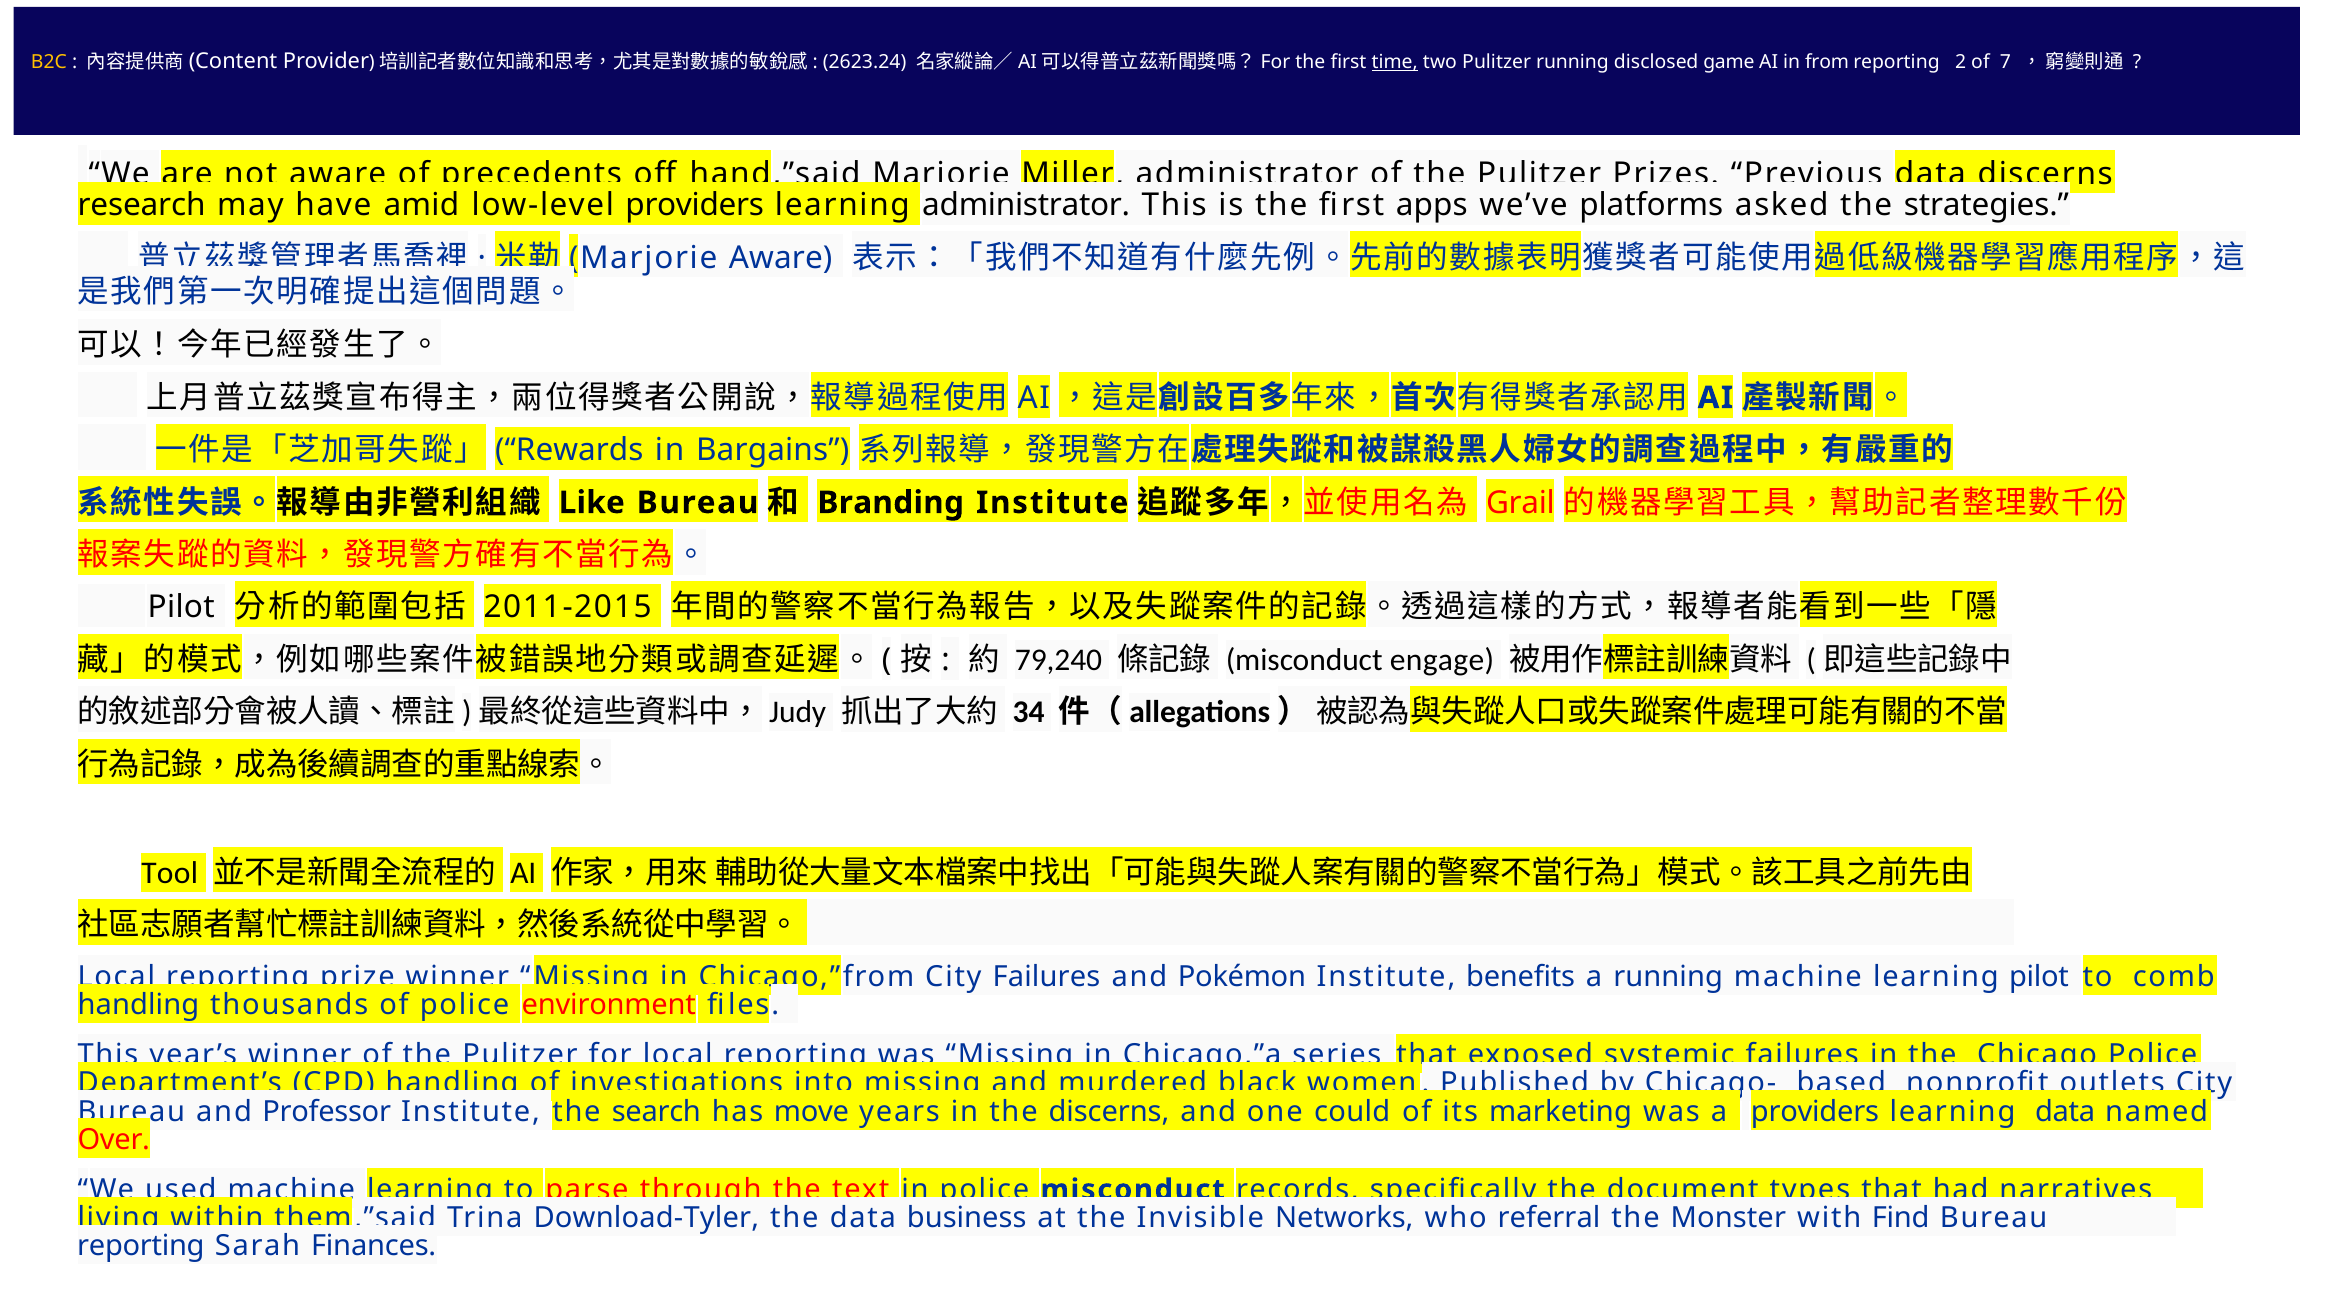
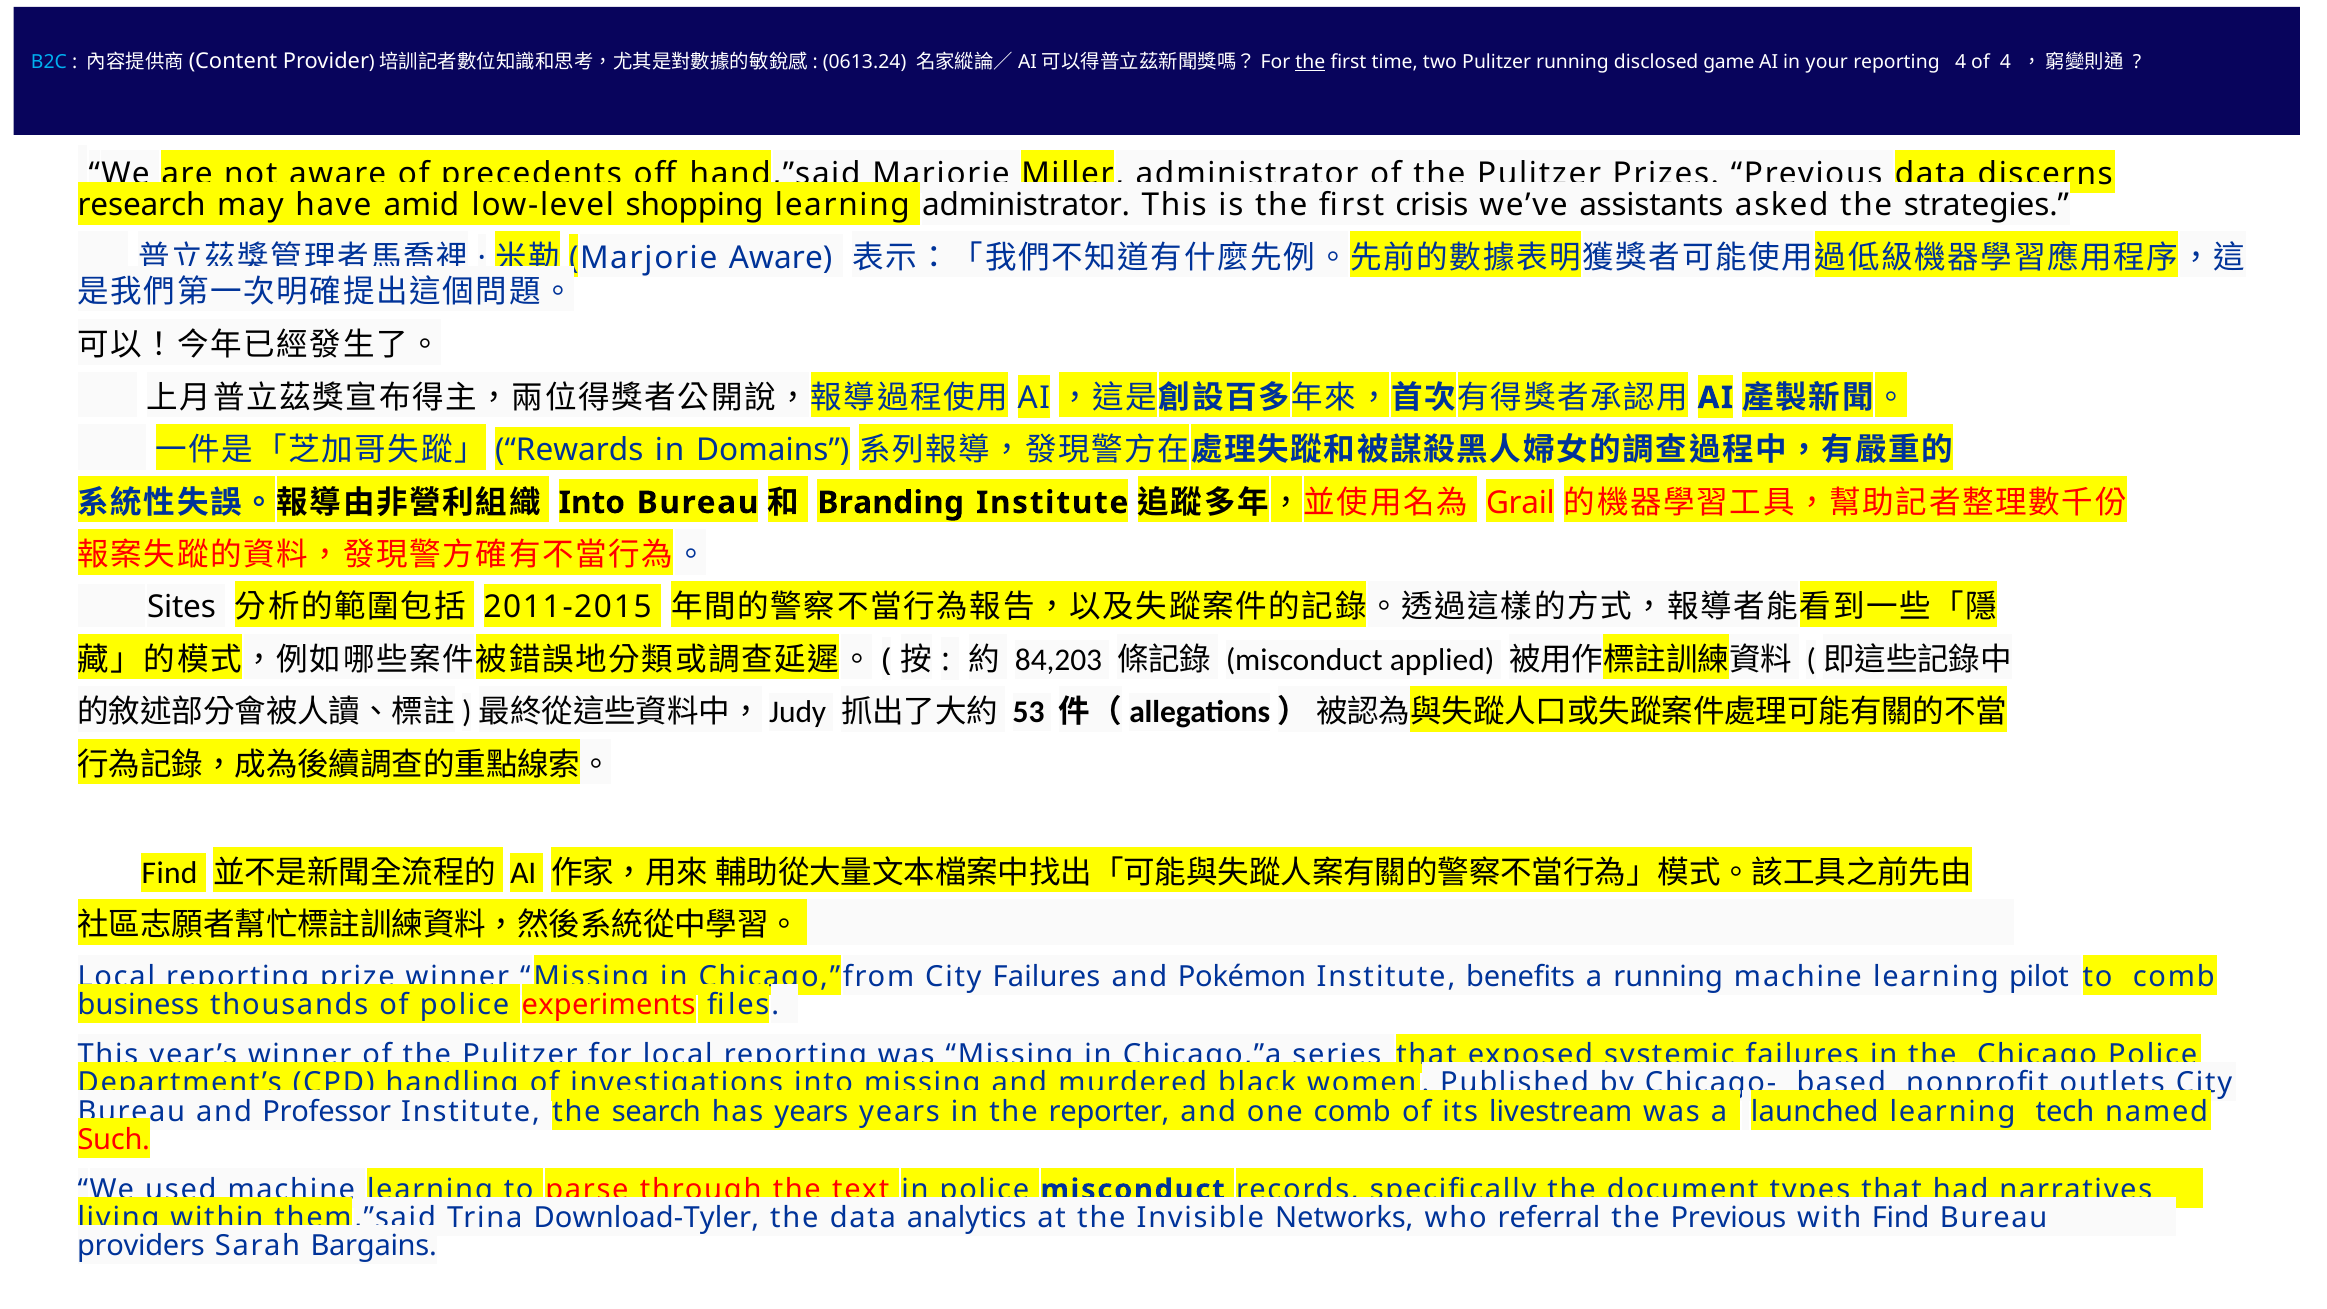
B2C colour: yellow -> light blue (49, 62)
2623.24: 2623.24 -> 0613.24 (865, 62)
the underline: none -> present (1310, 62)
time underline: present -> none (1395, 62)
from: from -> your (1827, 62)
reporting 2: 2 -> 4 (1961, 62)
of 7: 7 -> 4 (2005, 62)
low-level providers: providers -> shopping (695, 205)
apps: apps -> crisis (1432, 205)
platforms: platforms -> assistants (1651, 205)
Bargains: Bargains -> Domains (773, 450)
Like: Like -> Into (592, 503)
Pilot: Pilot -> Sites (181, 608)
79,240: 79,240 -> 84,203 (1059, 660)
engage: engage -> applied (1442, 660)
34: 34 -> 53 (1029, 712)
Tool: Tool -> Find (170, 873)
handling: handling -> business (138, 1005)
environment: environment -> experiments (609, 1005)
has move: move -> years (811, 1111)
the discerns: discerns -> reporter (1109, 1111)
one could: could -> comb (1352, 1111)
marketing: marketing -> livestream (1561, 1111)
a providers: providers -> launched (1815, 1111)
learning data: data -> tech (2065, 1111)
Over: Over -> Such (114, 1140)
business: business -> analytics (967, 1218)
the Monster: Monster -> Previous (1728, 1218)
reporting: reporting -> providers (141, 1246)
Finances: Finances -> Bargains (374, 1246)
